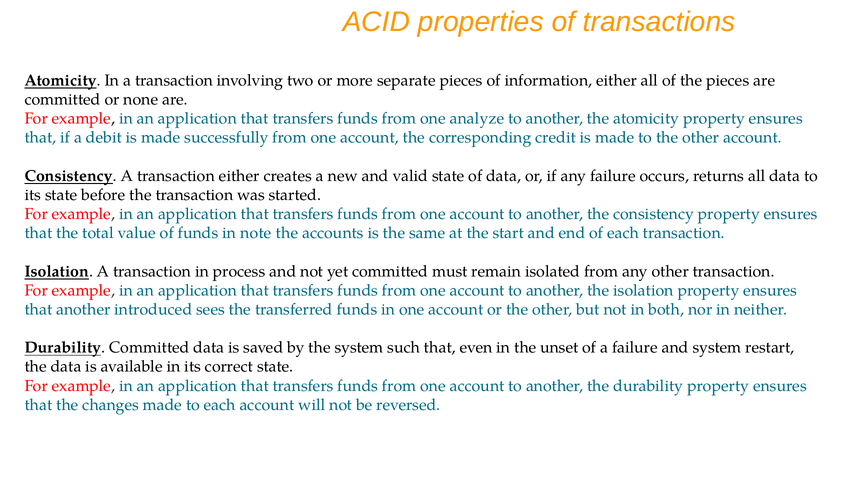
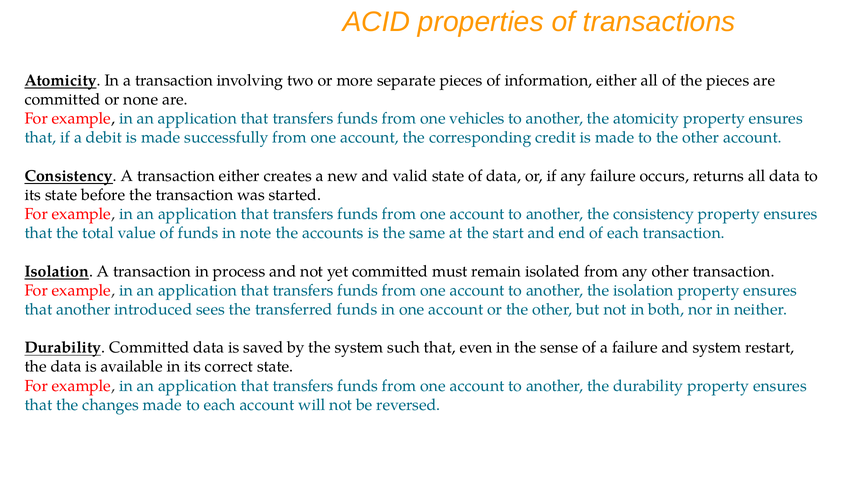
analyze: analyze -> vehicles (477, 119)
unset: unset -> sense (559, 348)
